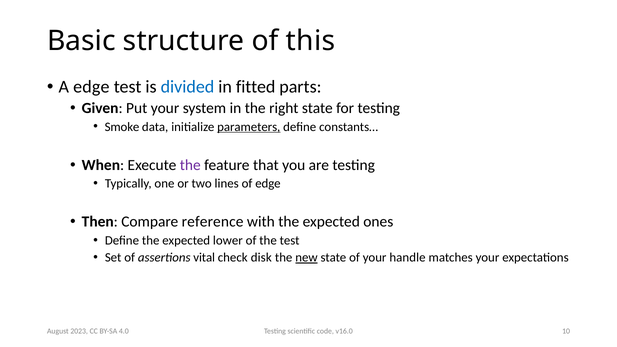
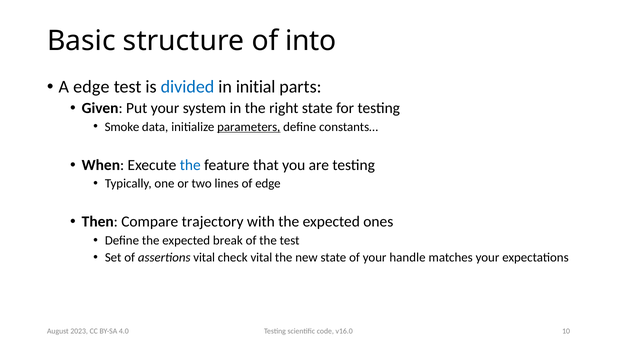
this: this -> into (311, 41)
fitted: fitted -> initial (256, 87)
the colour: purple -> blue (190, 165)
reference: reference -> trajectory (213, 222)
lower: lower -> break (228, 240)
check disk: disk -> vital (261, 258)
new underline: present -> none (306, 258)
